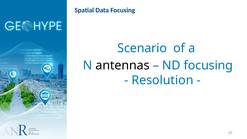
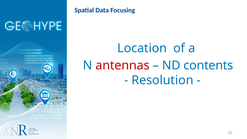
Scenario: Scenario -> Location (142, 48)
antennas colour: black -> red (123, 65)
ND focusing: focusing -> contents (208, 65)
